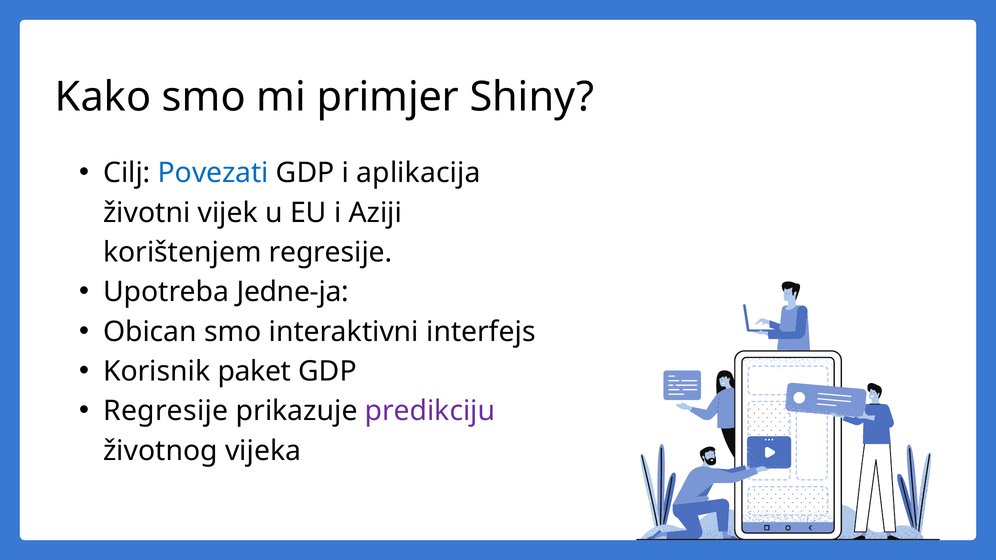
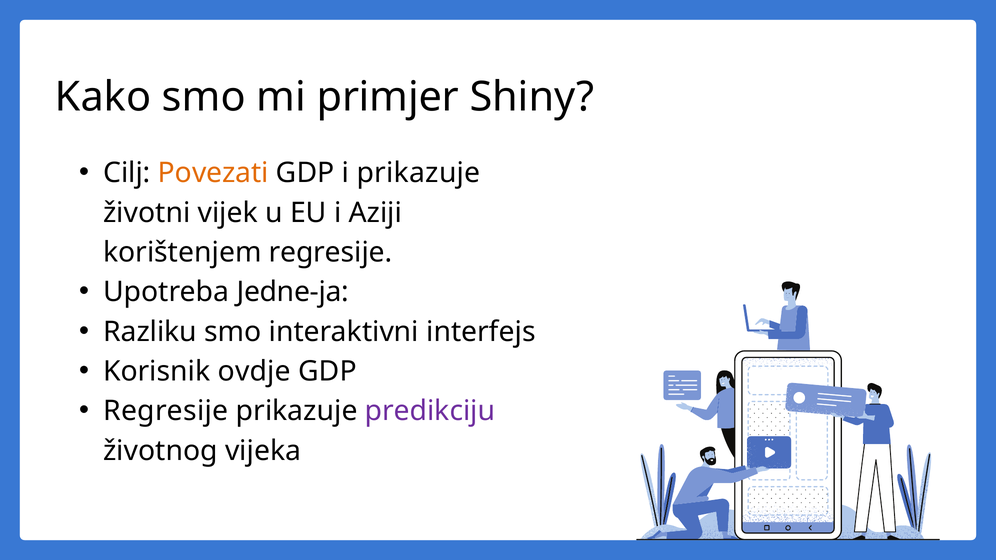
Povezati colour: blue -> orange (213, 173)
i aplikacija: aplikacija -> prikazuje (419, 173)
Obican: Obican -> Razliku (150, 332)
paket: paket -> ovdje (254, 372)
